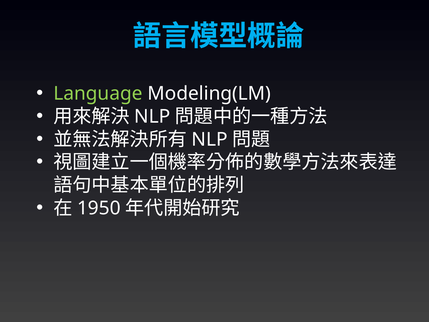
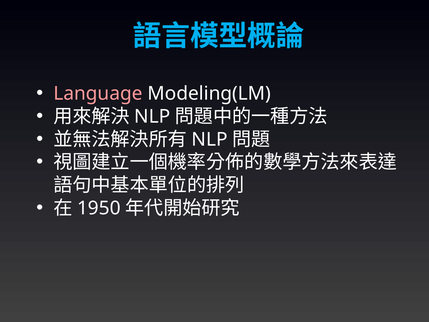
Language colour: light green -> pink (98, 94)
